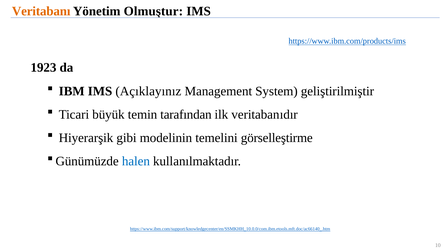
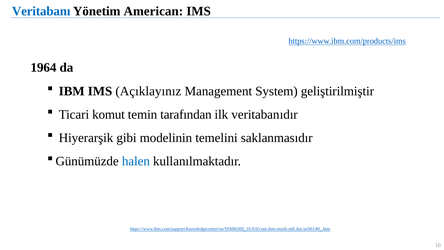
Veritabanı colour: orange -> blue (41, 11)
Olmuştur: Olmuştur -> American (153, 11)
1923: 1923 -> 1964 (43, 68)
büyük: büyük -> komut (109, 114)
görselleştirme: görselleştirme -> saklanmasıdır (277, 138)
